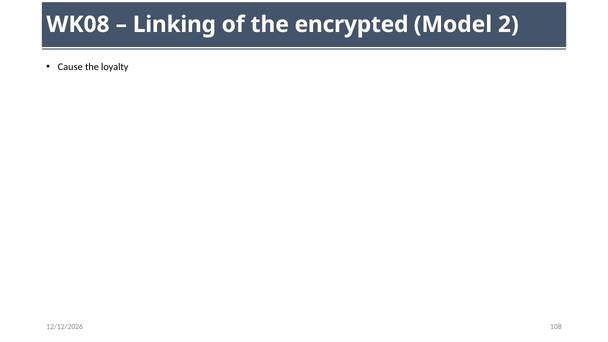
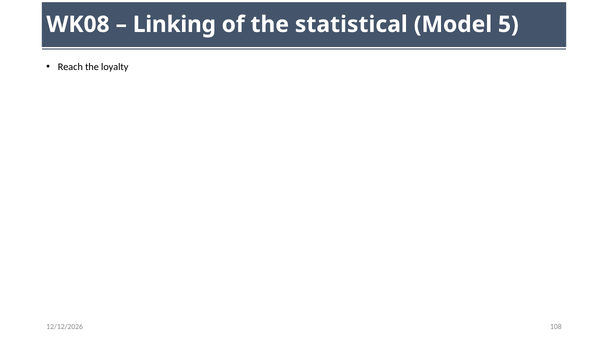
encrypted: encrypted -> statistical (351, 24)
2: 2 -> 5 (508, 24)
Cause: Cause -> Reach (70, 67)
